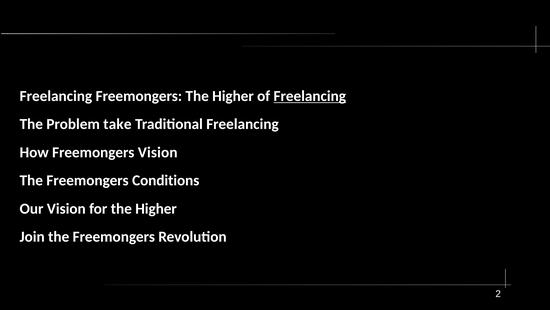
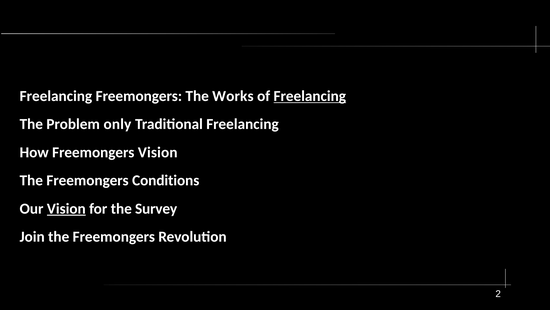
Freemongers The Higher: Higher -> Works (233, 96)
take: take -> only (117, 124)
Vision underline: none -> present (66, 208)
for the Higher: Higher -> Survey (156, 208)
